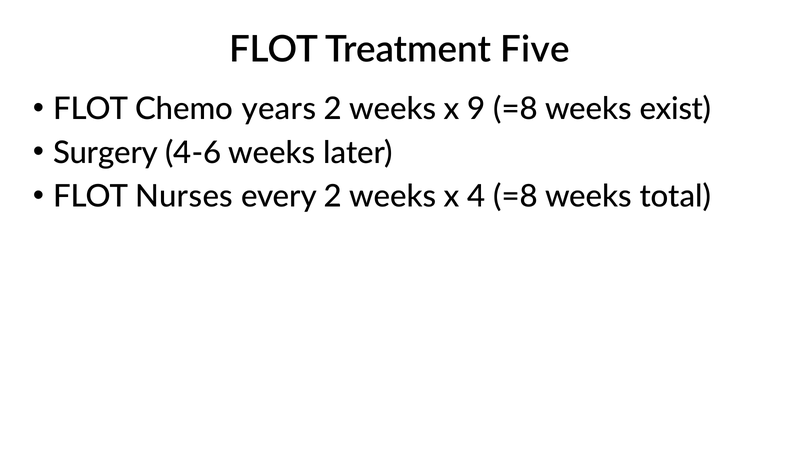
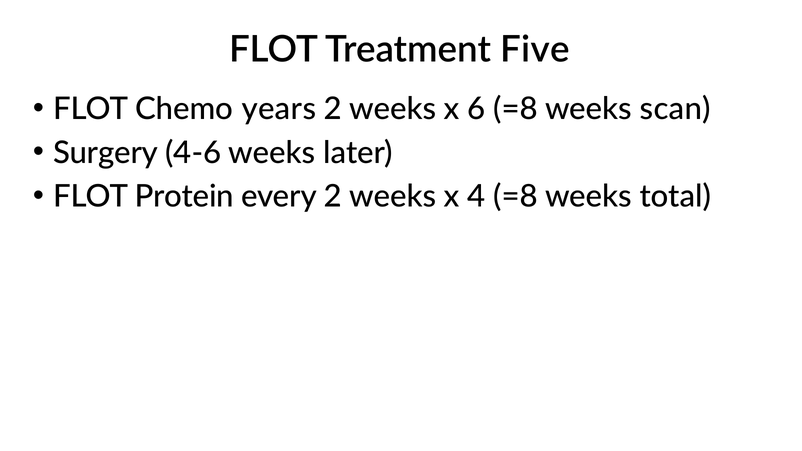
9: 9 -> 6 (476, 109)
exist: exist -> scan (675, 109)
Nurses: Nurses -> Protein (184, 197)
